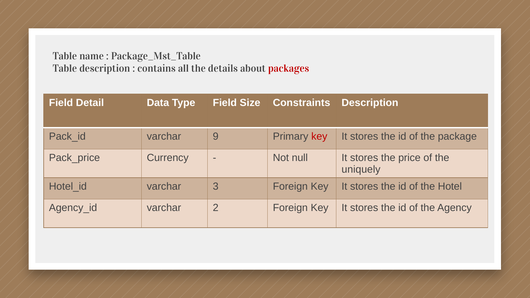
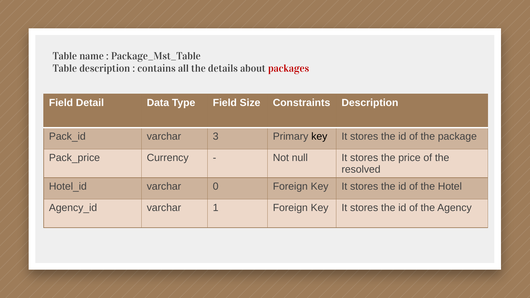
9: 9 -> 3 (216, 136)
key colour: red -> black (319, 136)
uniquely: uniquely -> resolved (361, 170)
3: 3 -> 0 (216, 186)
2: 2 -> 1 (216, 208)
